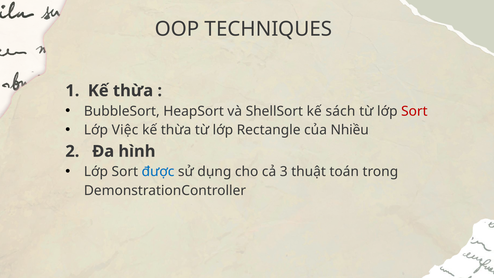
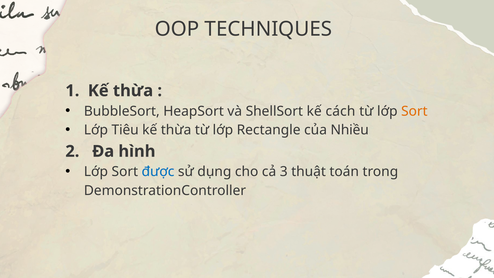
sách: sách -> cách (340, 111)
Sort colour: red -> orange (414, 111)
Việc: Việc -> Tiêu (125, 130)
